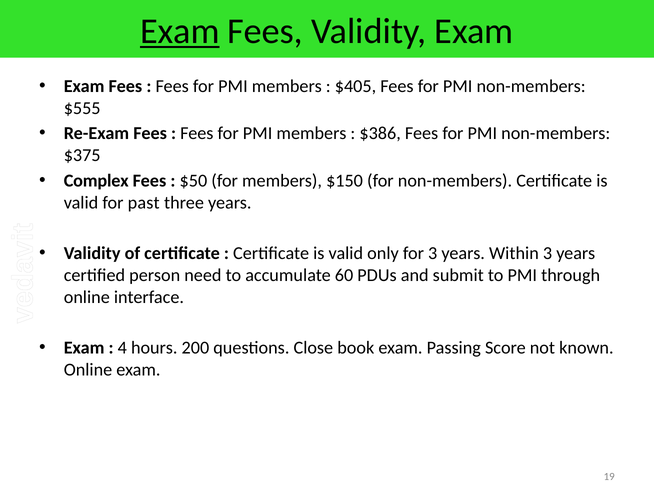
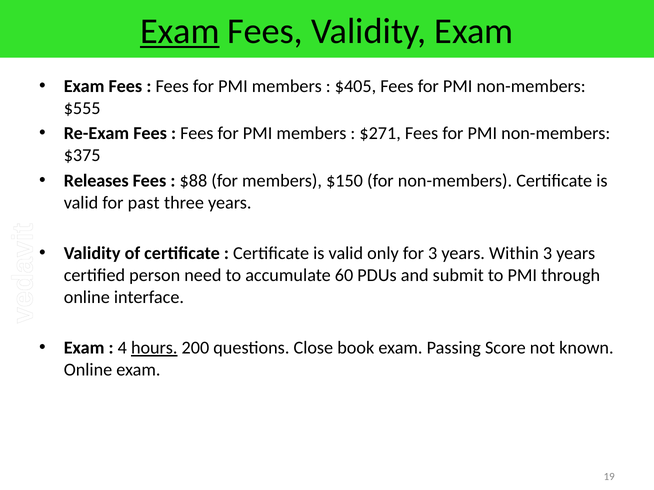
$386: $386 -> $271 (380, 134)
Complex: Complex -> Releases (96, 181)
$50: $50 -> $88 (193, 181)
hours underline: none -> present (154, 348)
